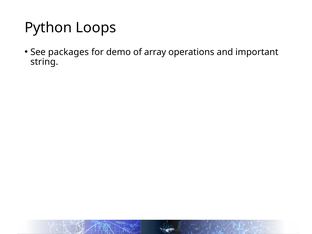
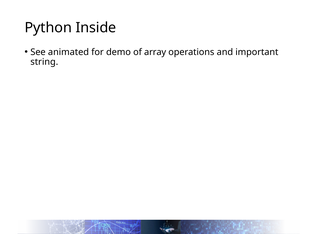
Loops: Loops -> Inside (96, 28)
packages: packages -> animated (68, 52)
